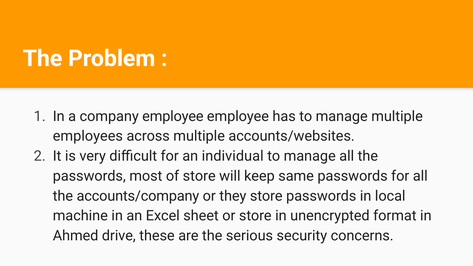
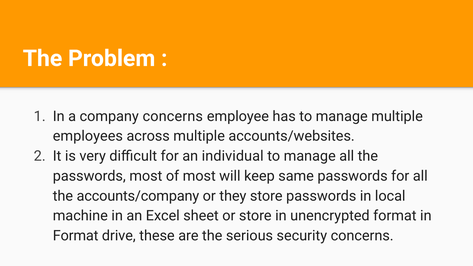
company employee: employee -> concerns (173, 116)
of store: store -> most (199, 176)
Ahmed: Ahmed -> Format (76, 236)
